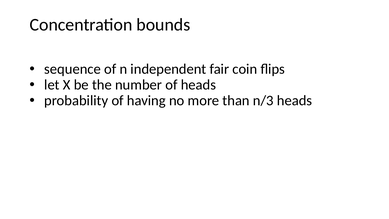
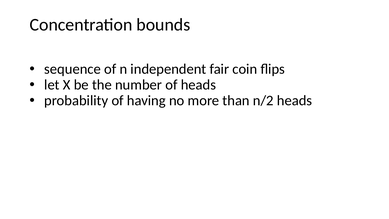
n/3: n/3 -> n/2 (263, 100)
